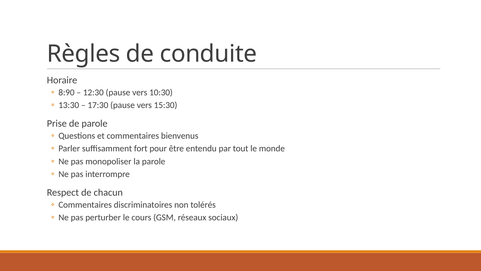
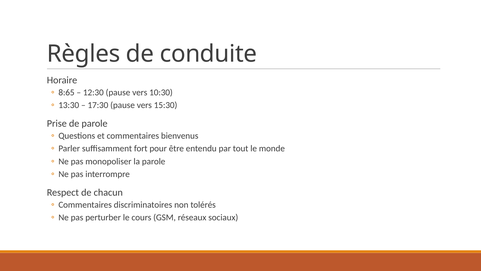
8:90: 8:90 -> 8:65 (66, 92)
